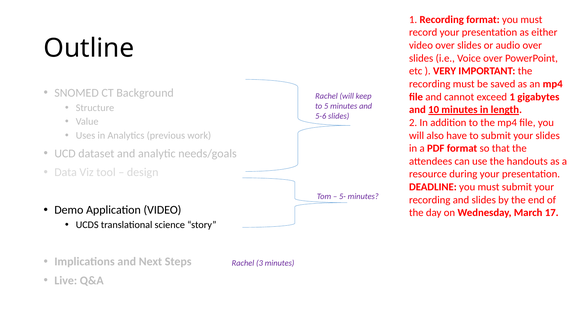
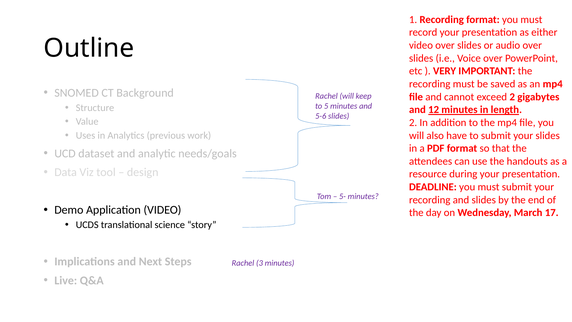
exceed 1: 1 -> 2 (512, 97)
10: 10 -> 12 (434, 110)
